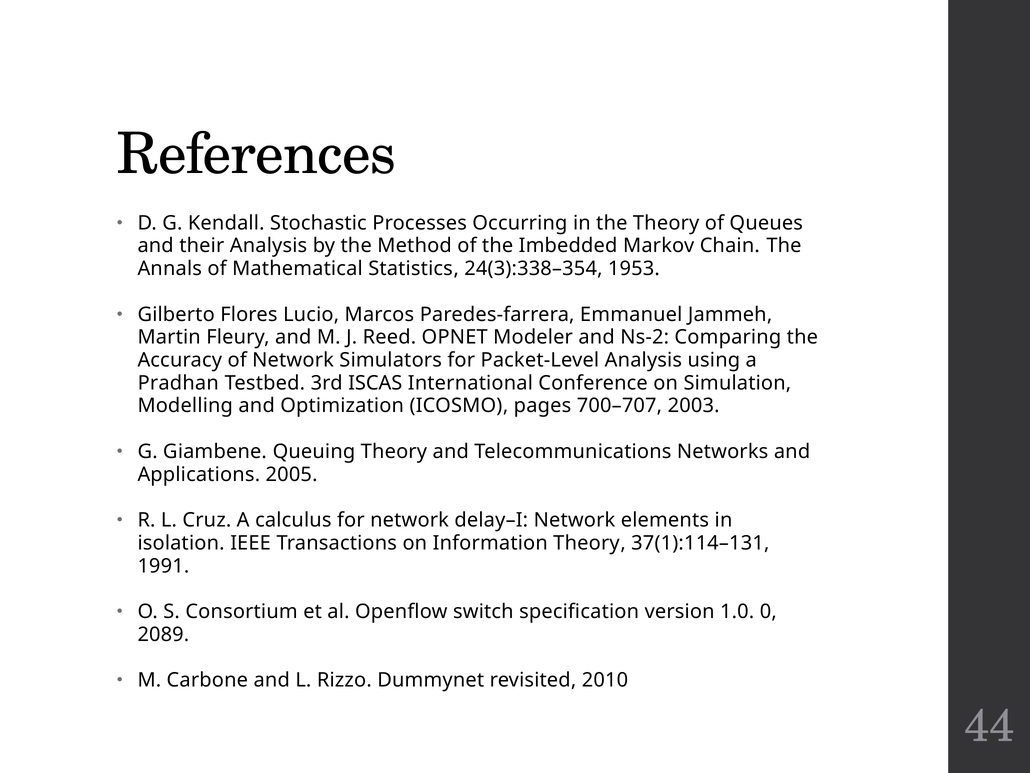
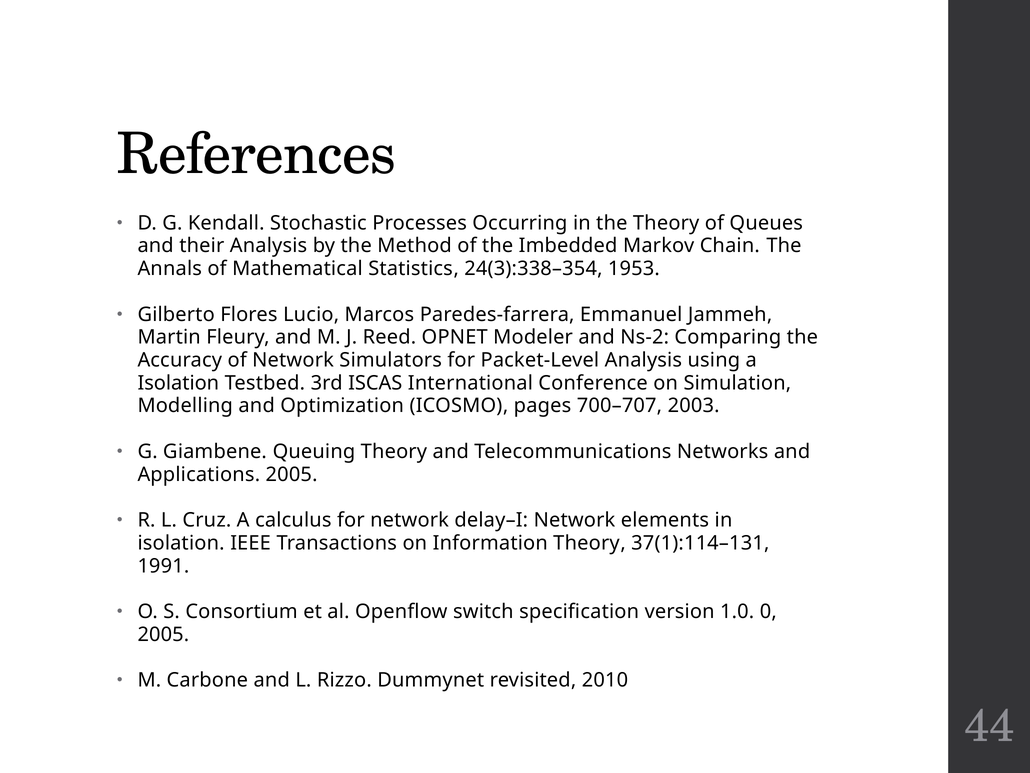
Pradhan: Pradhan -> Isolation (178, 383)
2089: 2089 -> 2005 (163, 634)
